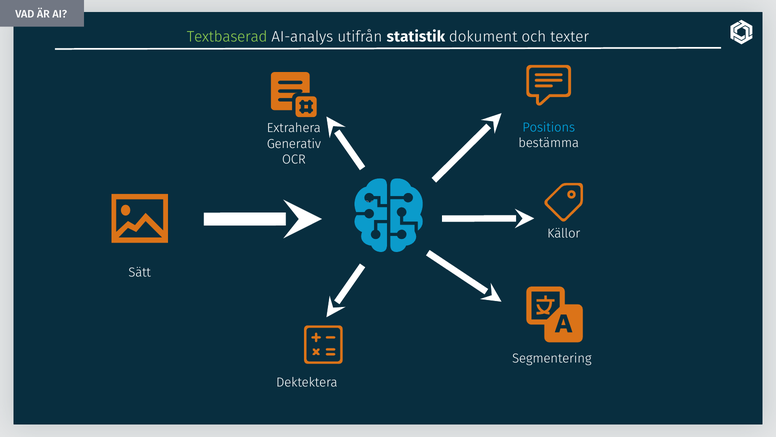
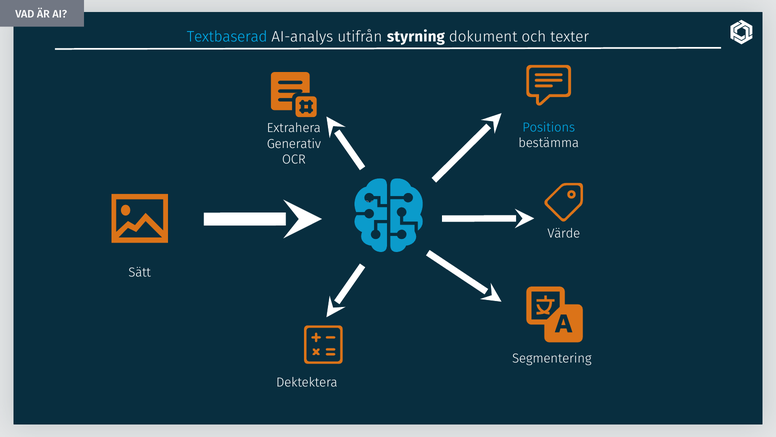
Textbaserad colour: light green -> light blue (227, 37)
statistik: statistik -> styrning (416, 37)
Källor: Källor -> Värde (564, 233)
